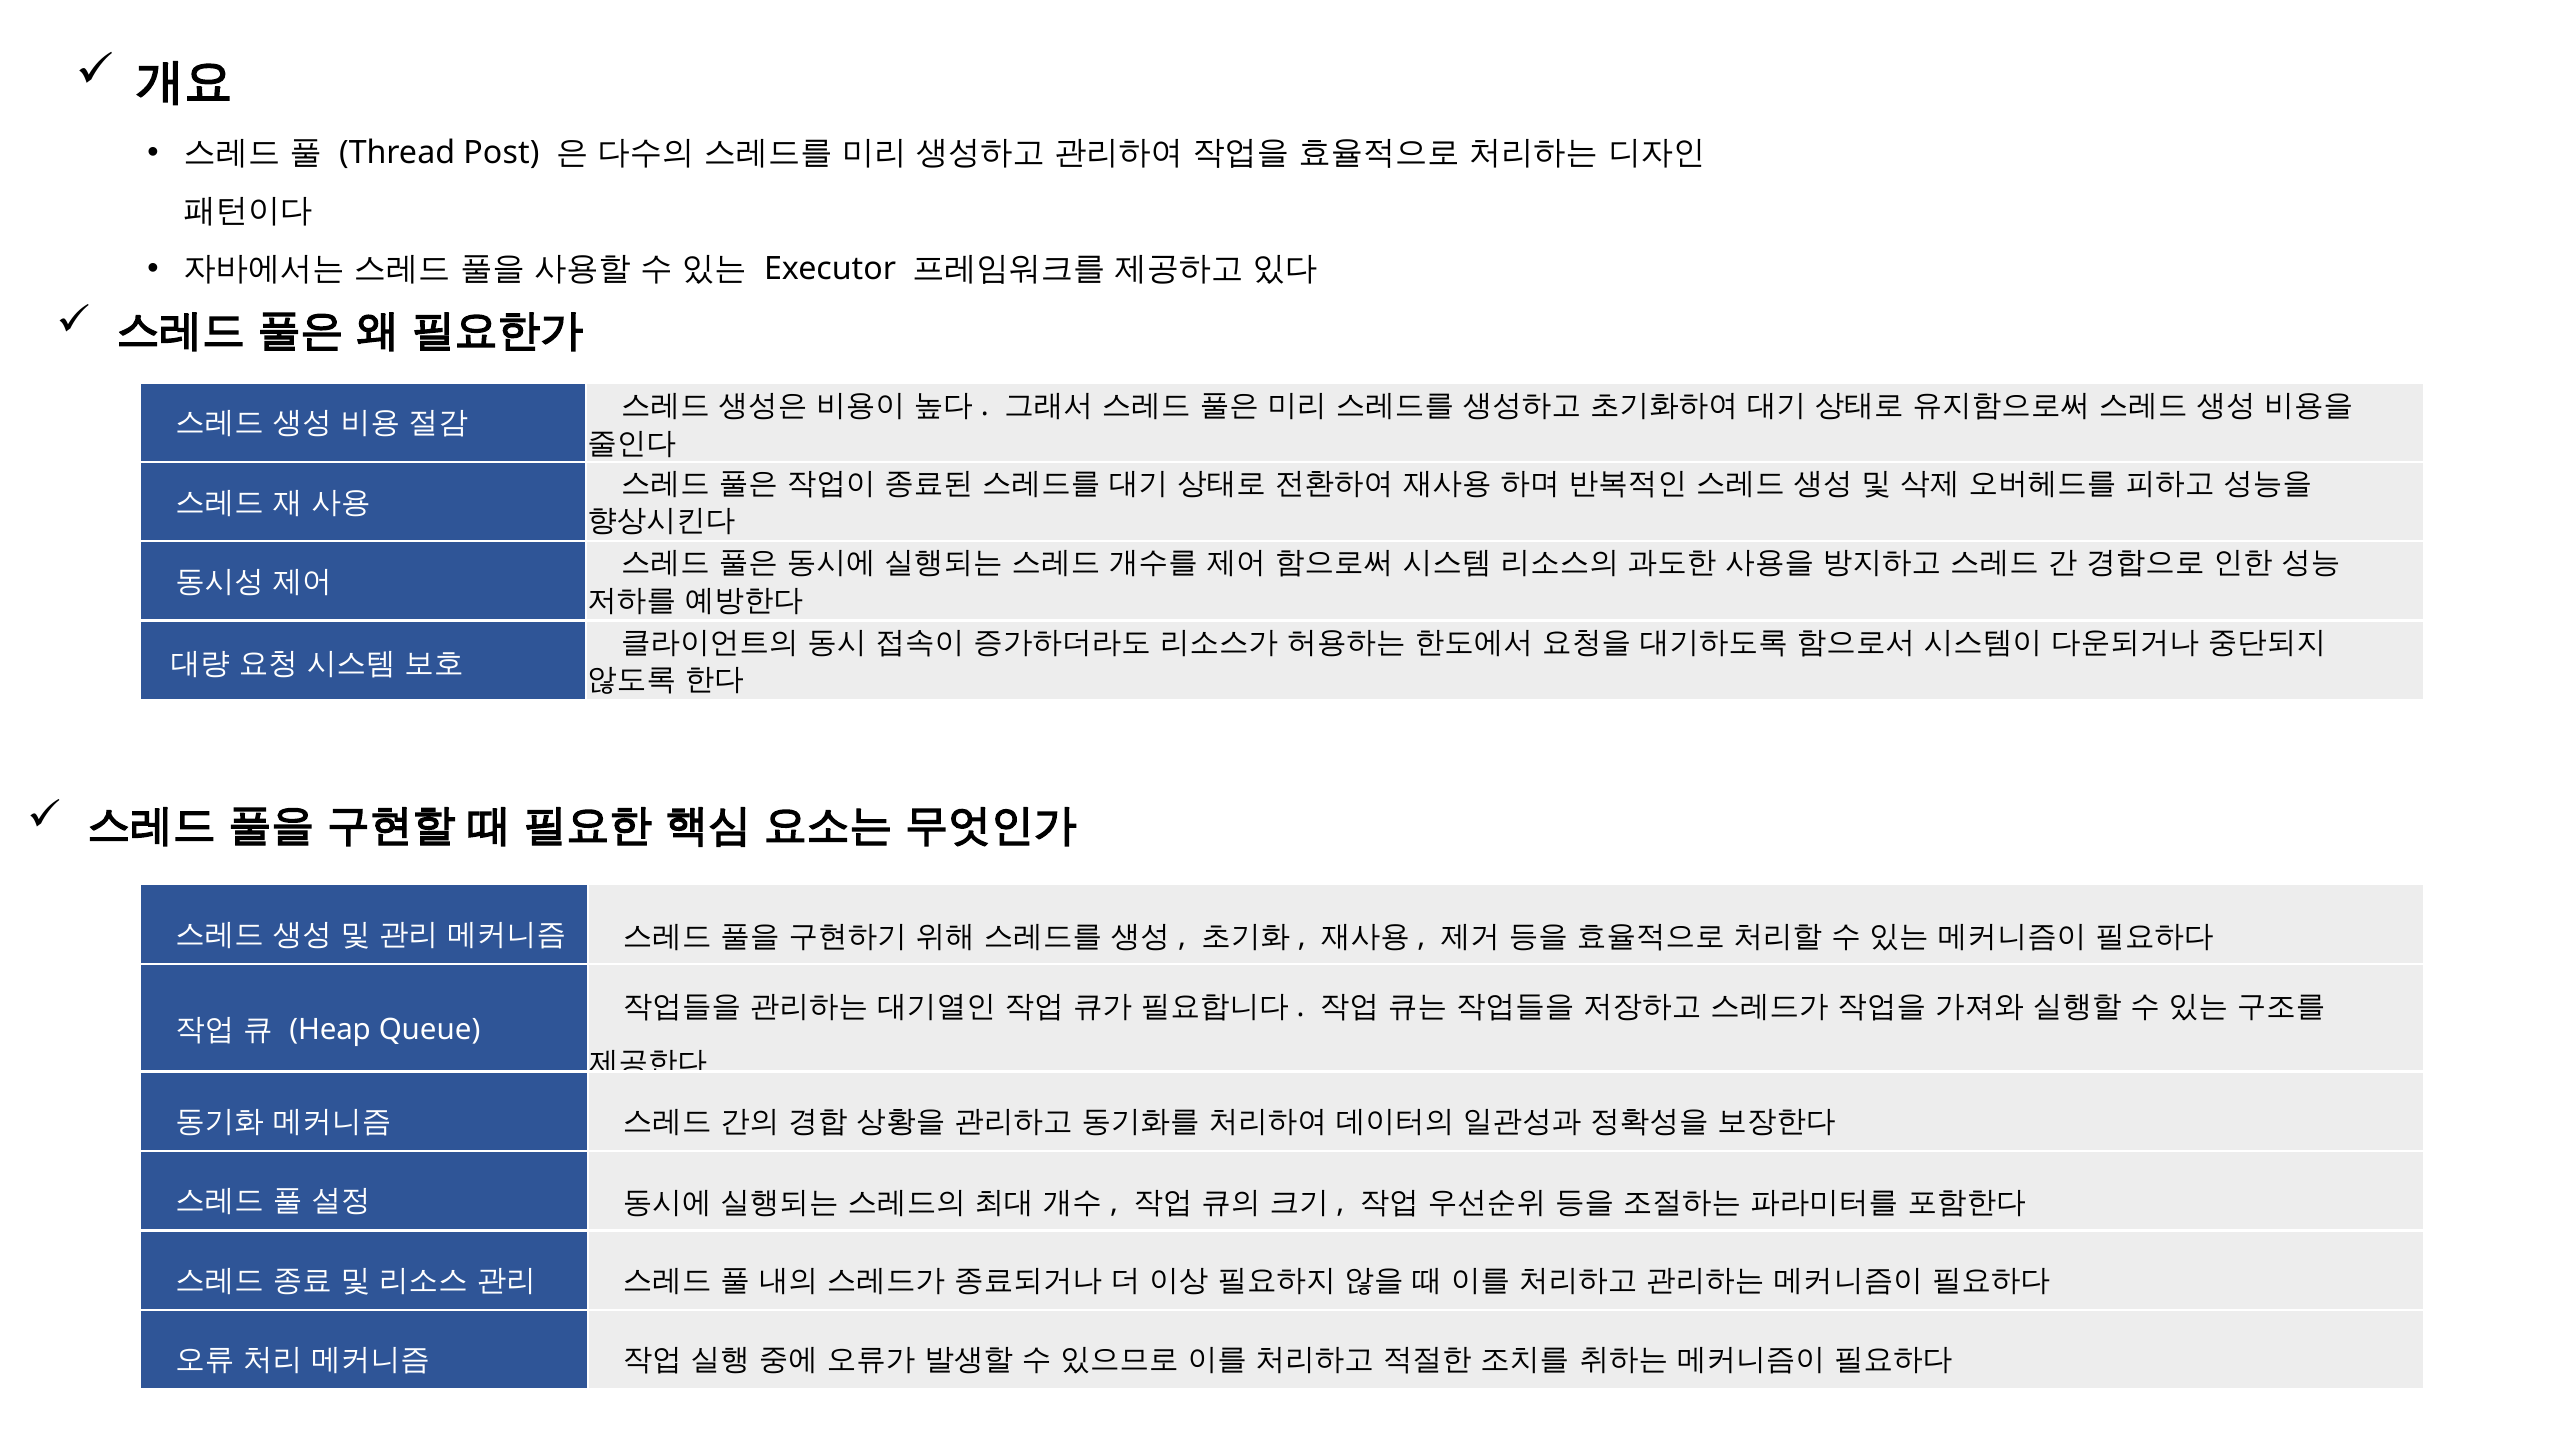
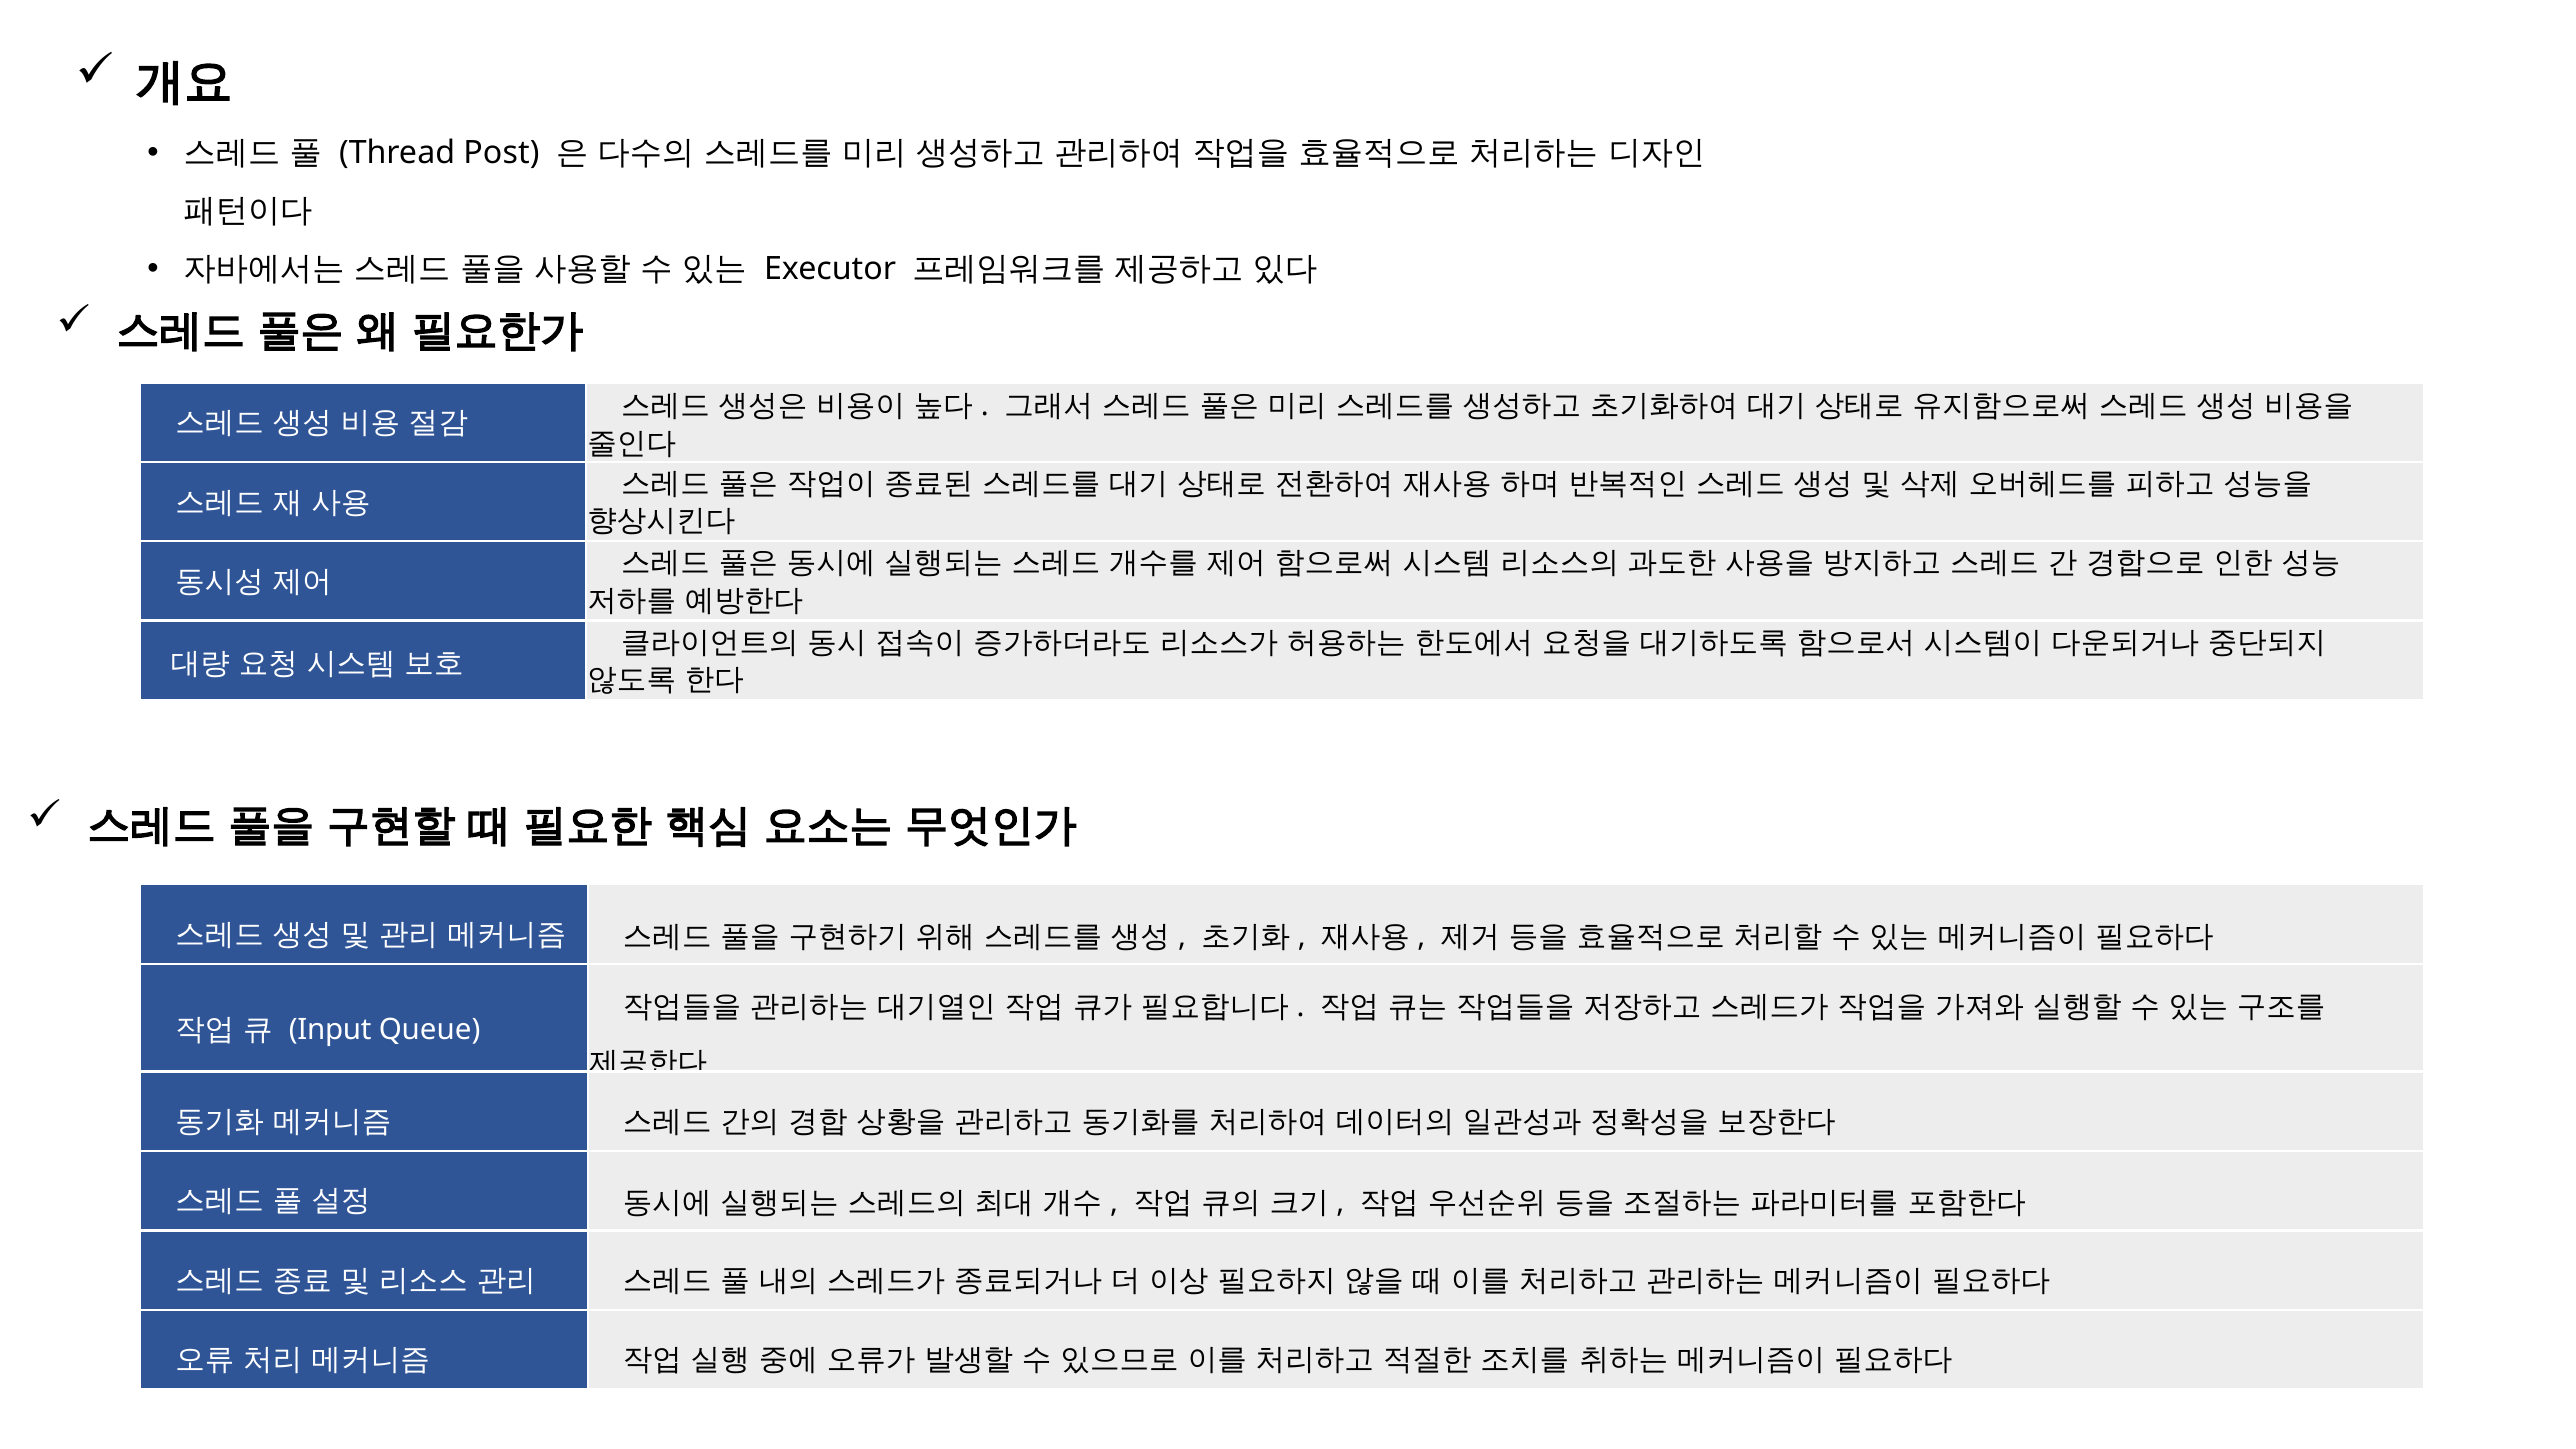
Heap: Heap -> Input (330, 1030)
